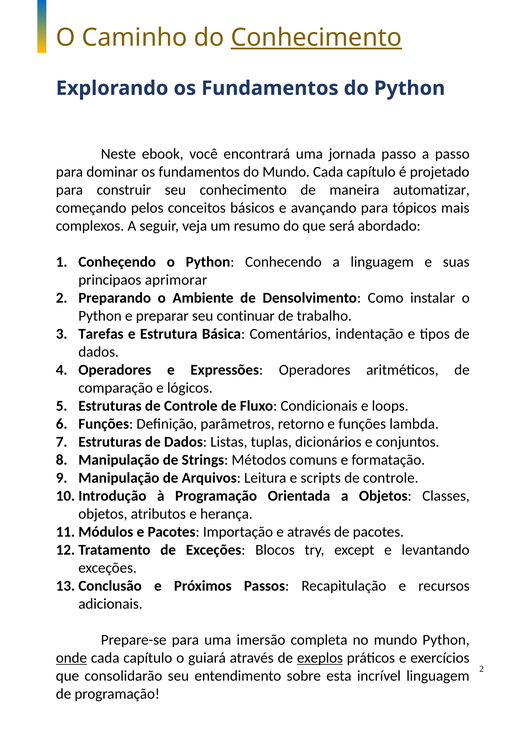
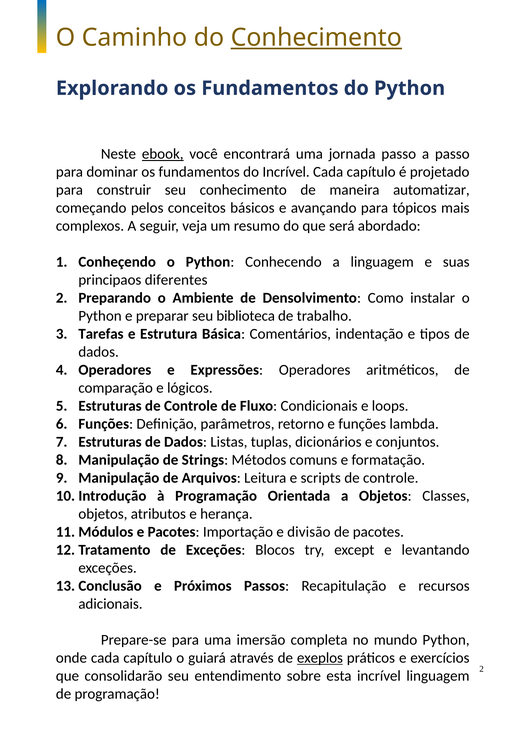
ebook underline: none -> present (163, 154)
do Mundo: Mundo -> Incrível (286, 172)
aprimorar: aprimorar -> diferentes (176, 280)
continuar: continuar -> biblioteca (246, 316)
e através: através -> divisão (309, 532)
onde underline: present -> none (71, 658)
